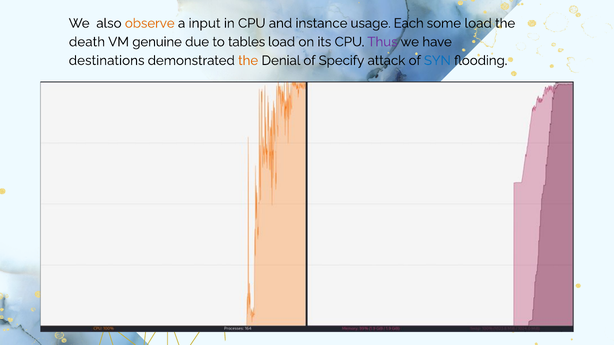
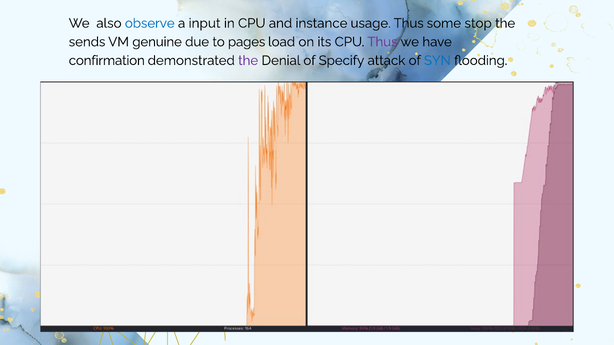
observe colour: orange -> blue (150, 23)
usage Each: Each -> Thus (409, 23)
some load: load -> stop (478, 23)
death: death -> sends (87, 42)
tables: tables -> pages (247, 42)
destinations: destinations -> confirmation (107, 61)
the colour: orange -> purple (248, 61)
